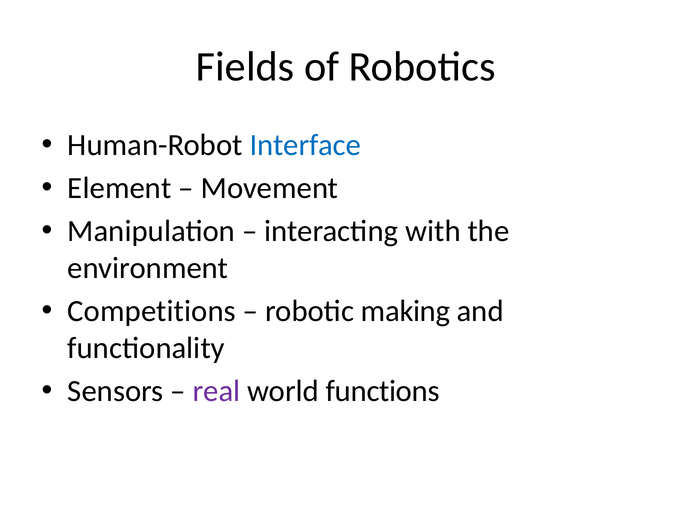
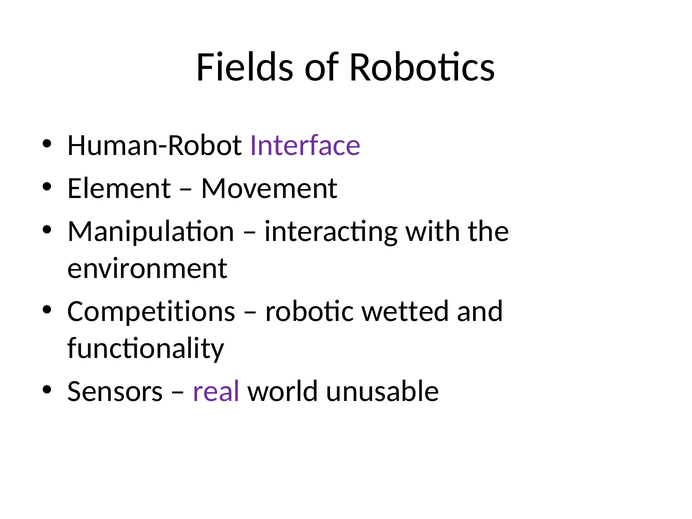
Interface colour: blue -> purple (305, 145)
making: making -> wetted (405, 311)
functions: functions -> unusable (383, 391)
